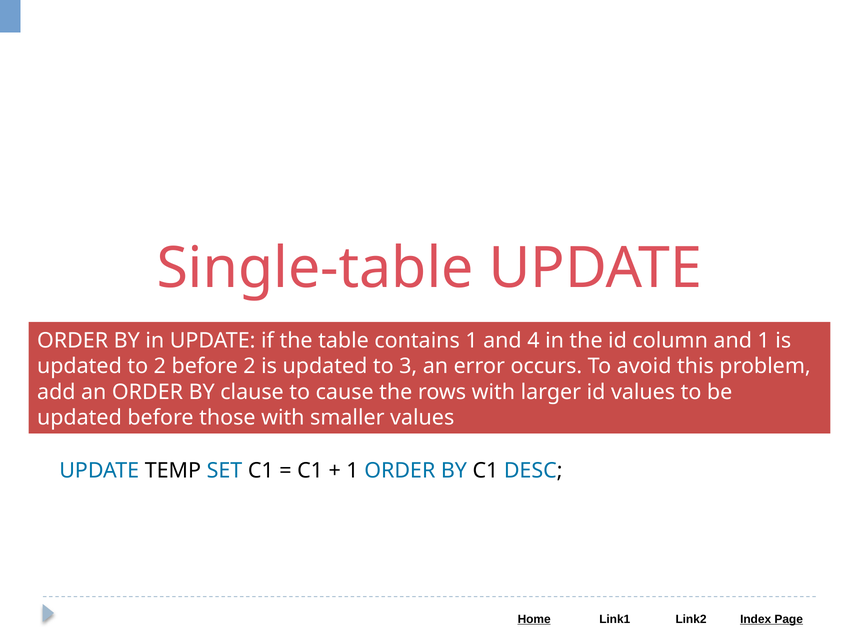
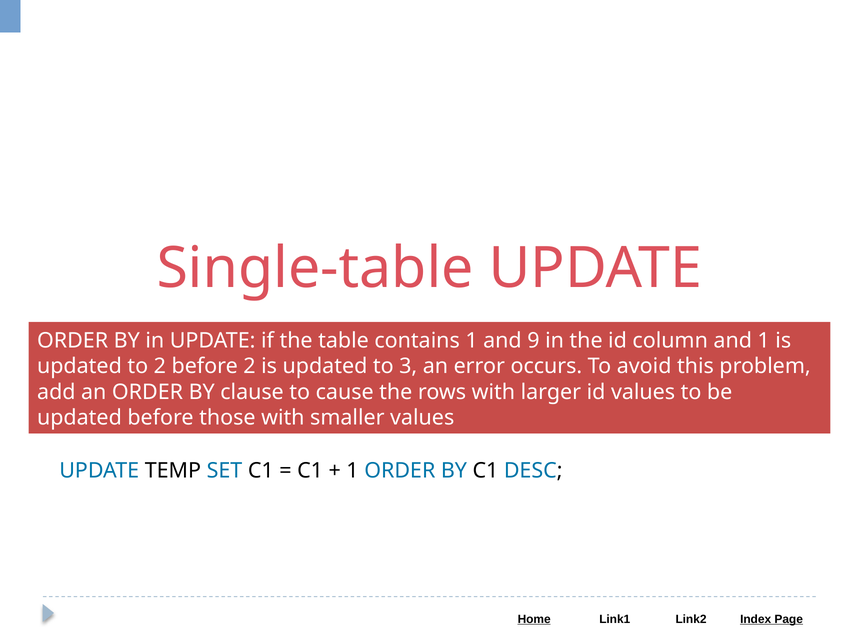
4: 4 -> 9 (533, 341)
